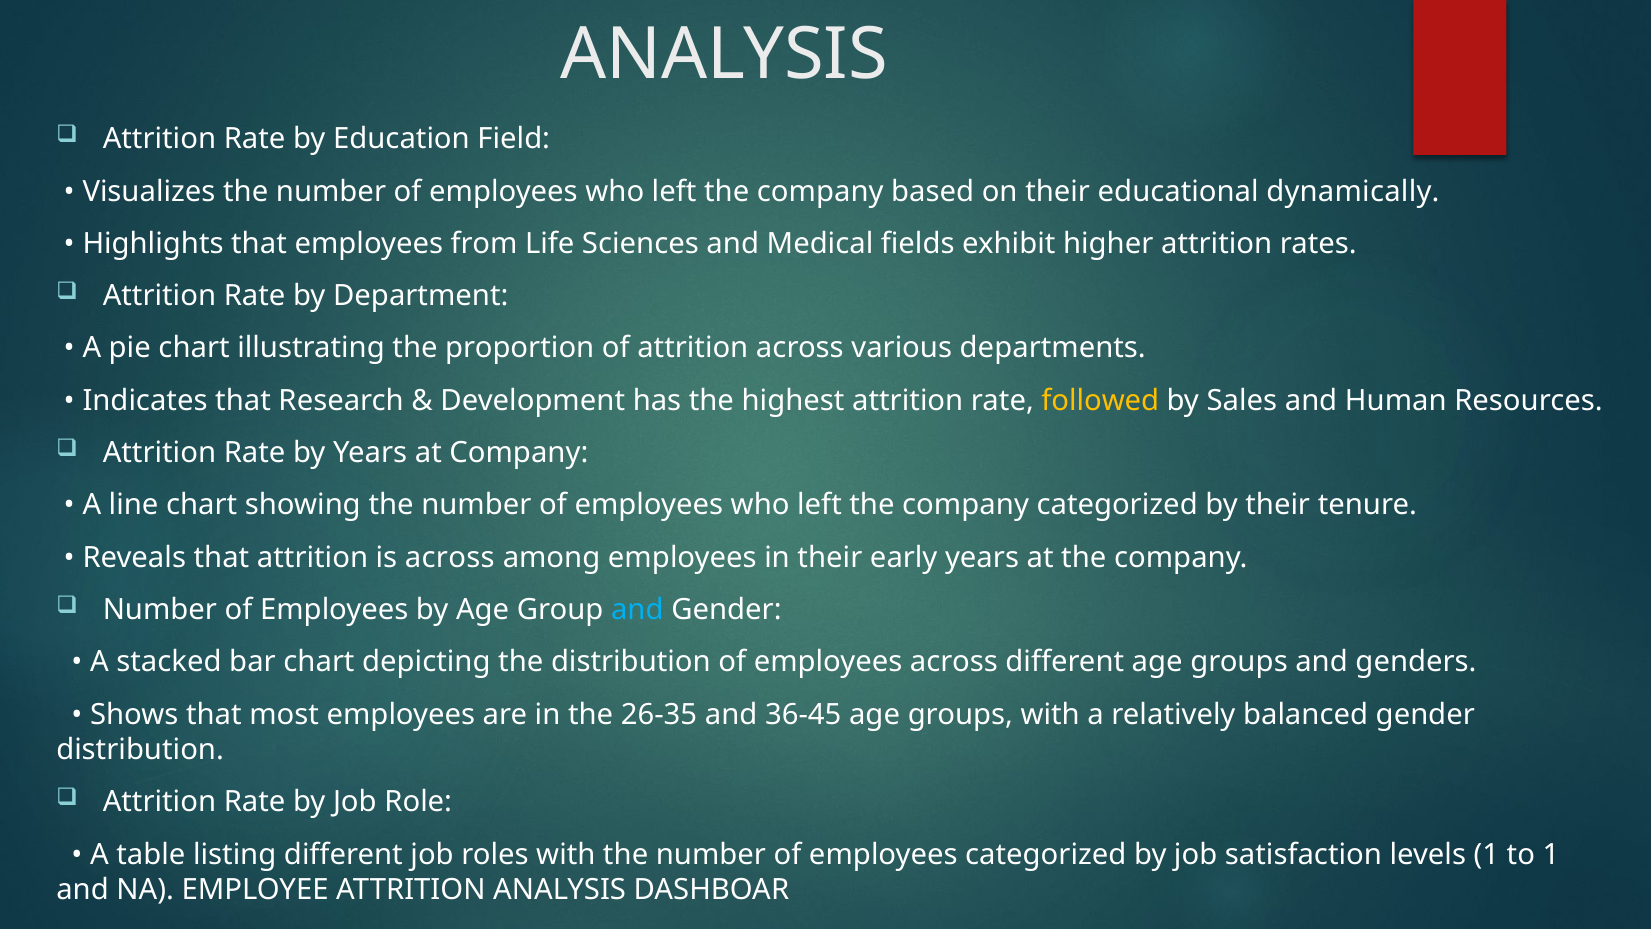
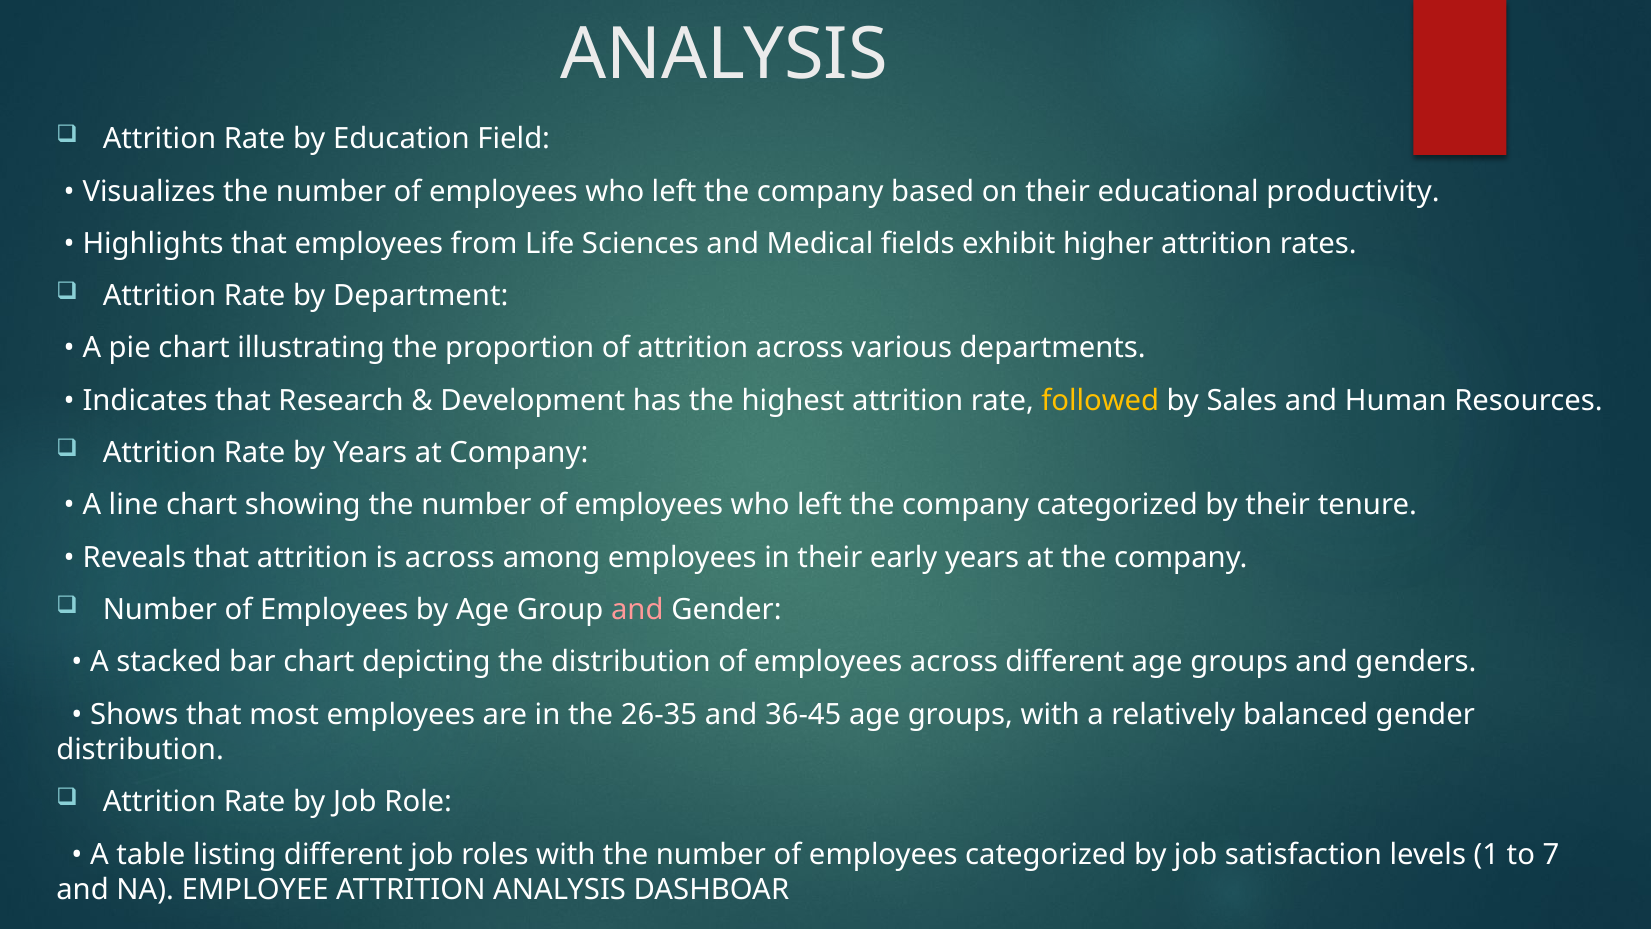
dynamically: dynamically -> productivity (1353, 191)
and colour: light blue -> pink (637, 610)
to 1: 1 -> 7 (1551, 854)
